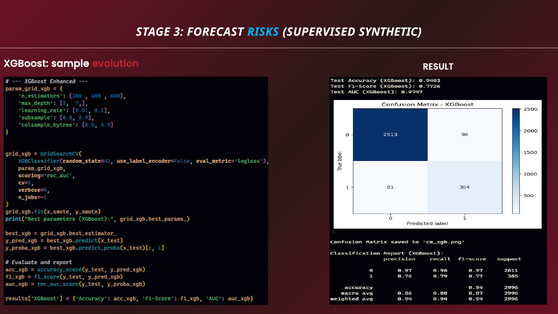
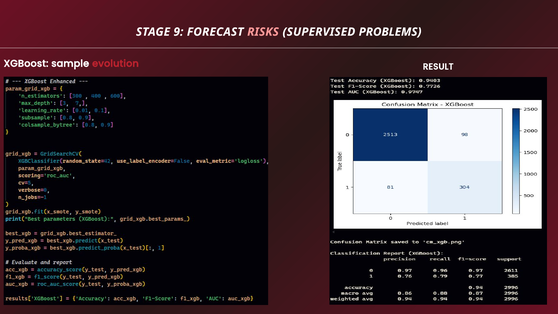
3: 3 -> 9 (178, 32)
RISKS colour: light blue -> pink (263, 32)
SYNTHETIC: SYNTHETIC -> PROBLEMS (390, 32)
